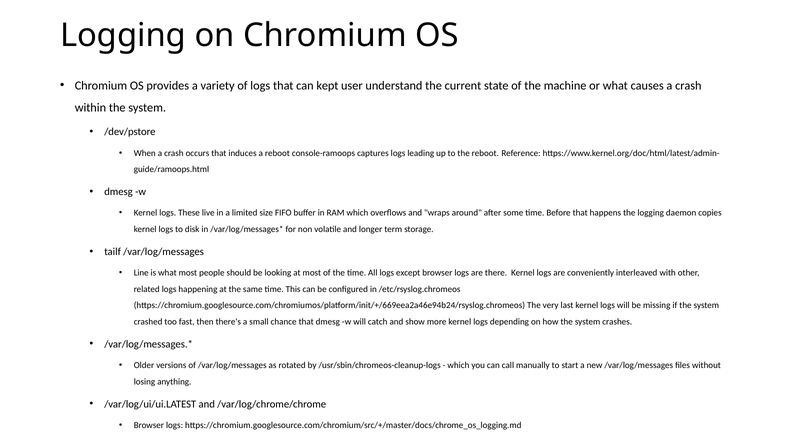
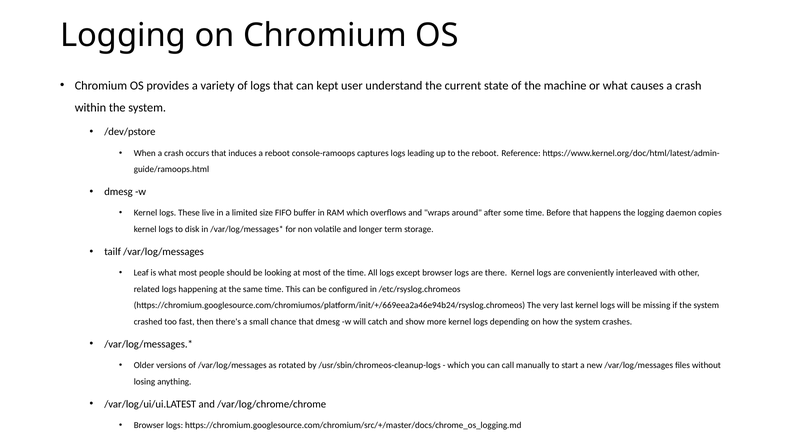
Line: Line -> Leaf (141, 273)
